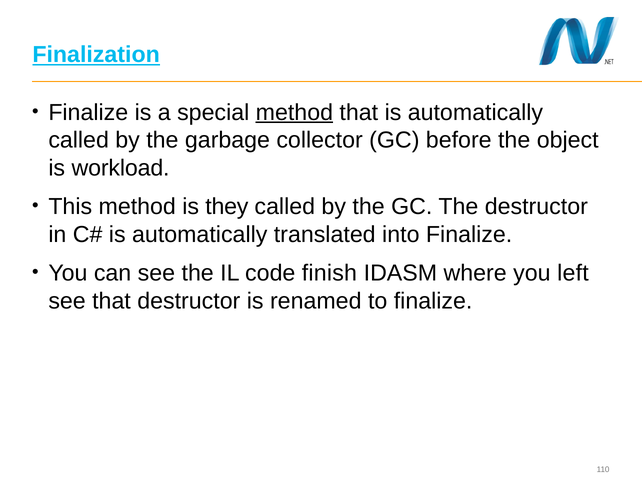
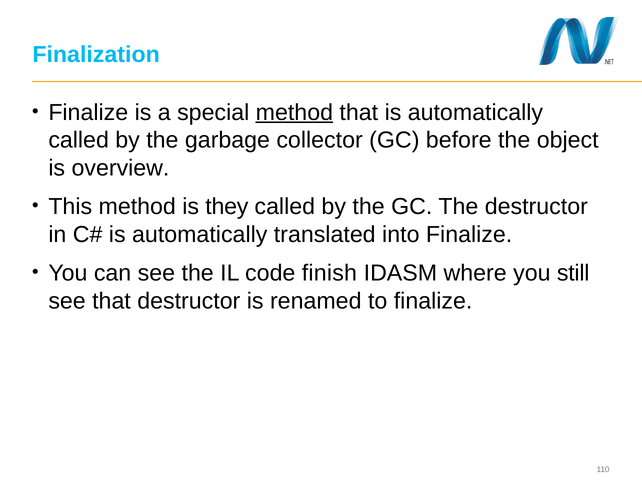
Finalization underline: present -> none (96, 55)
workload: workload -> overview (120, 168)
left: left -> still (573, 273)
